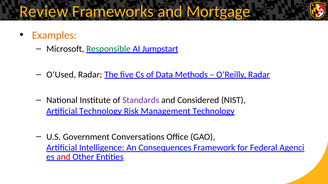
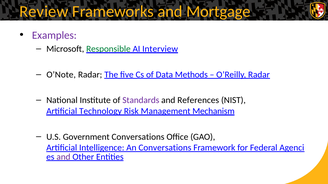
Examples colour: orange -> purple (54, 35)
Jumpstart: Jumpstart -> Interview (160, 49)
O’Used: O’Used -> O’Note (61, 75)
Considered: Considered -> References (198, 100)
Management Technology: Technology -> Mechanism (214, 111)
An Consequences: Consequences -> Conversations (165, 148)
and colour: red -> purple (63, 157)
